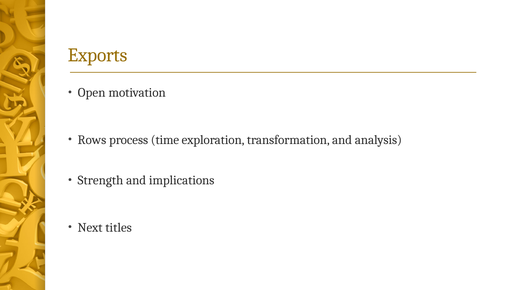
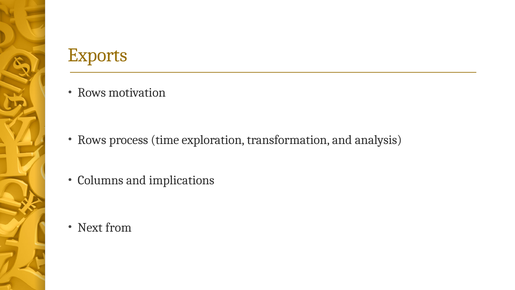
Open: Open -> Rows (92, 93)
Strength: Strength -> Columns (101, 180)
titles: titles -> from (119, 227)
